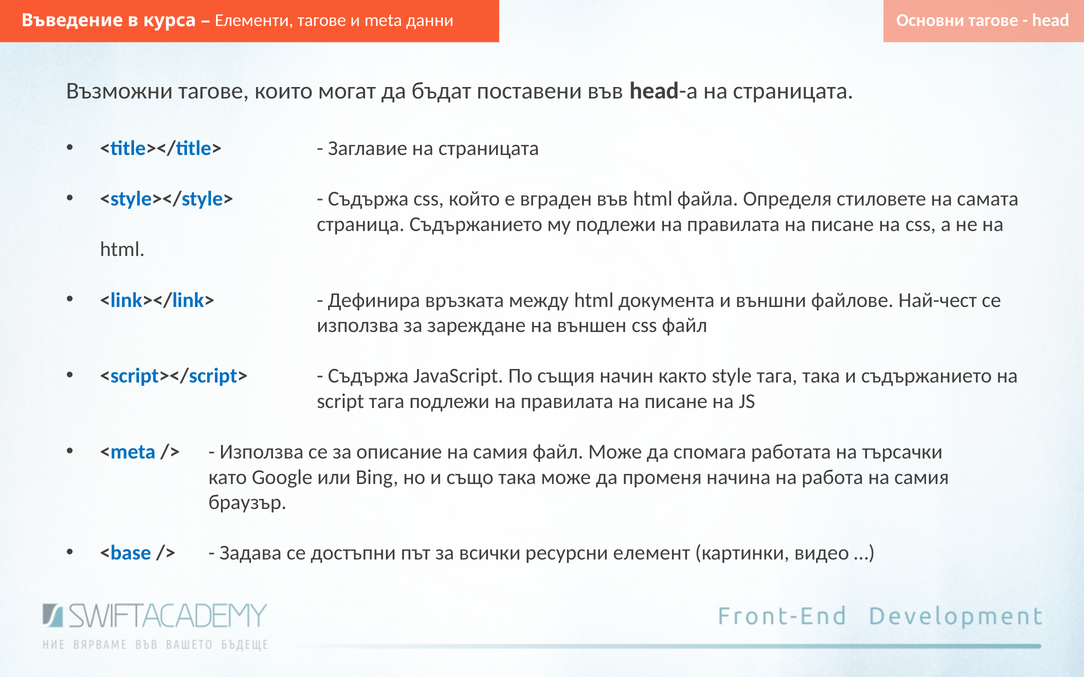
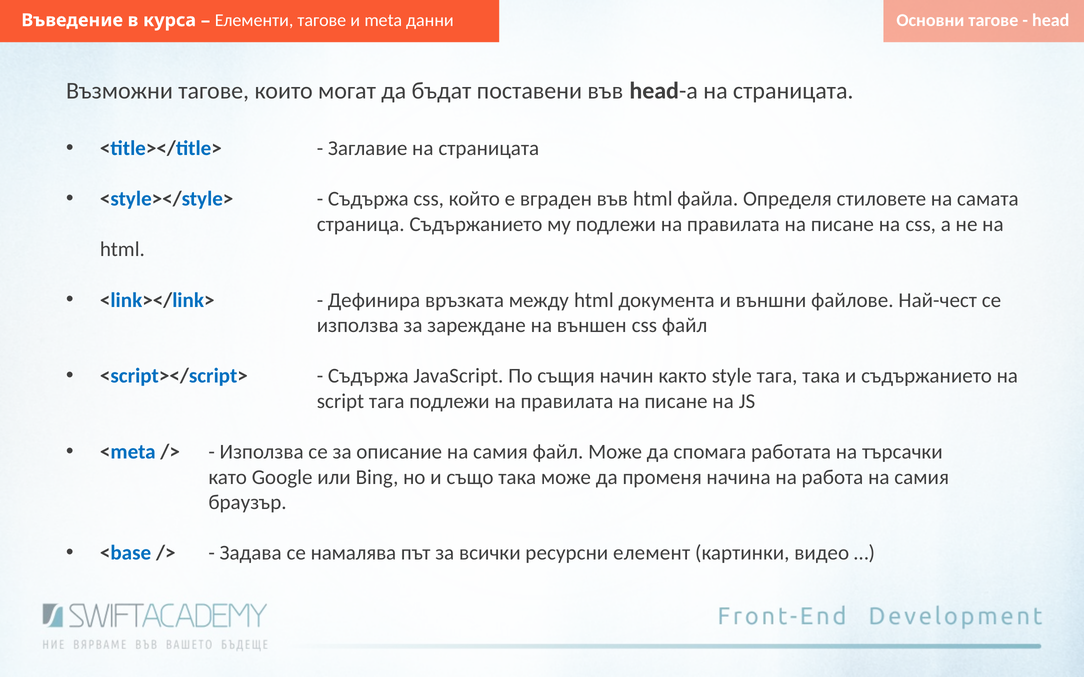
достъпни: достъпни -> намалява (353, 553)
